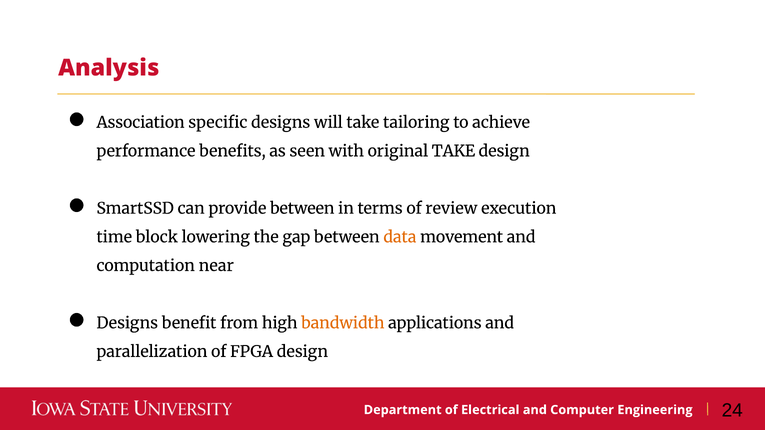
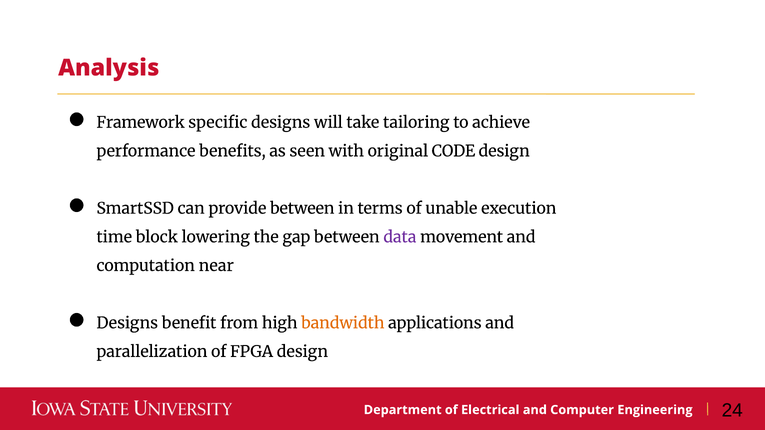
Association: Association -> Framework (141, 123)
original TAKE: TAKE -> CODE (453, 151)
review: review -> unable (451, 209)
data colour: orange -> purple (400, 237)
